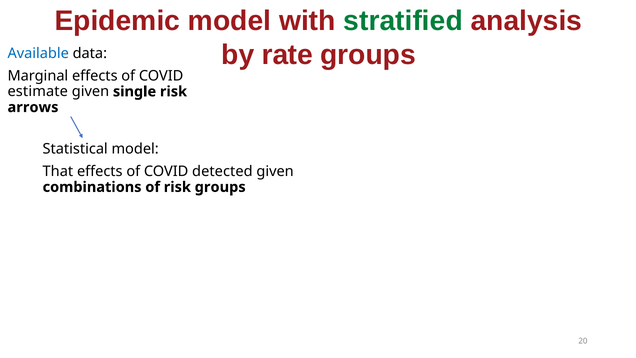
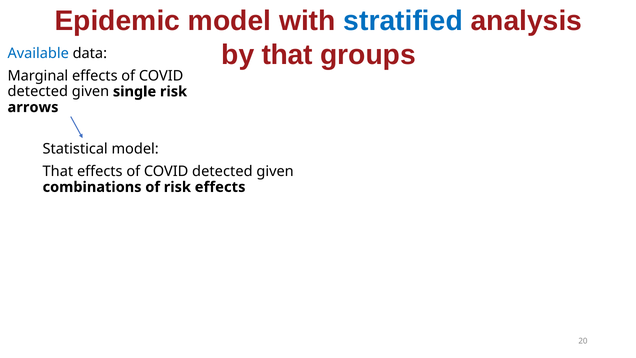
stratified colour: green -> blue (403, 21)
by rate: rate -> that (287, 55)
estimate: estimate -> detected (38, 91)
risk groups: groups -> effects (220, 187)
